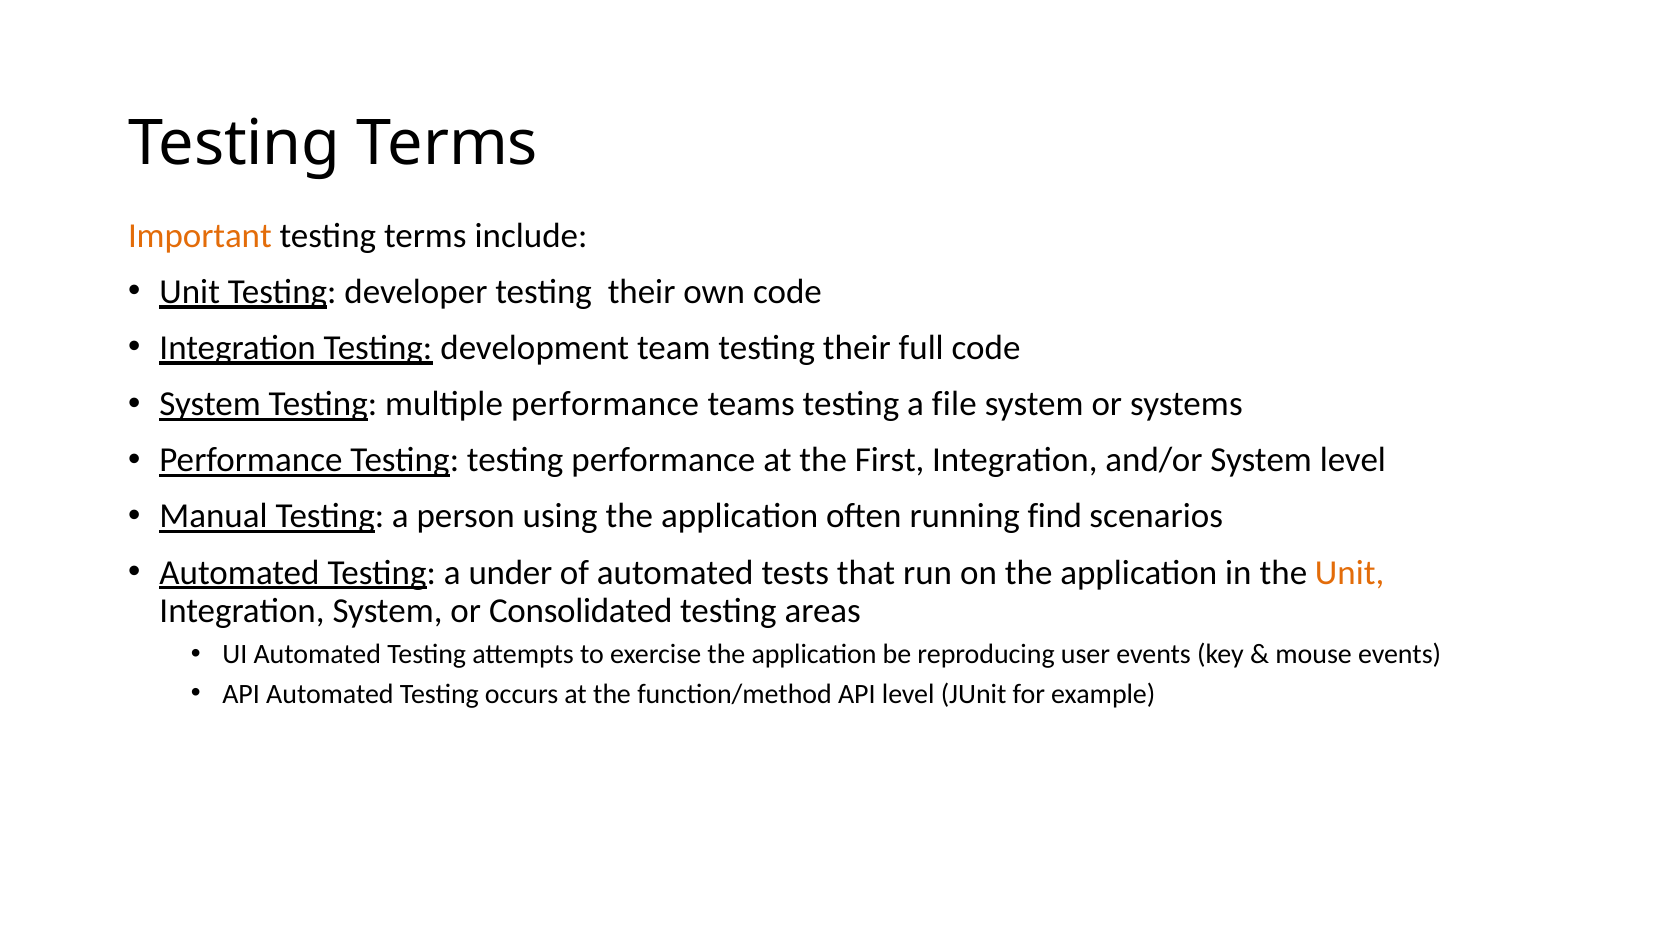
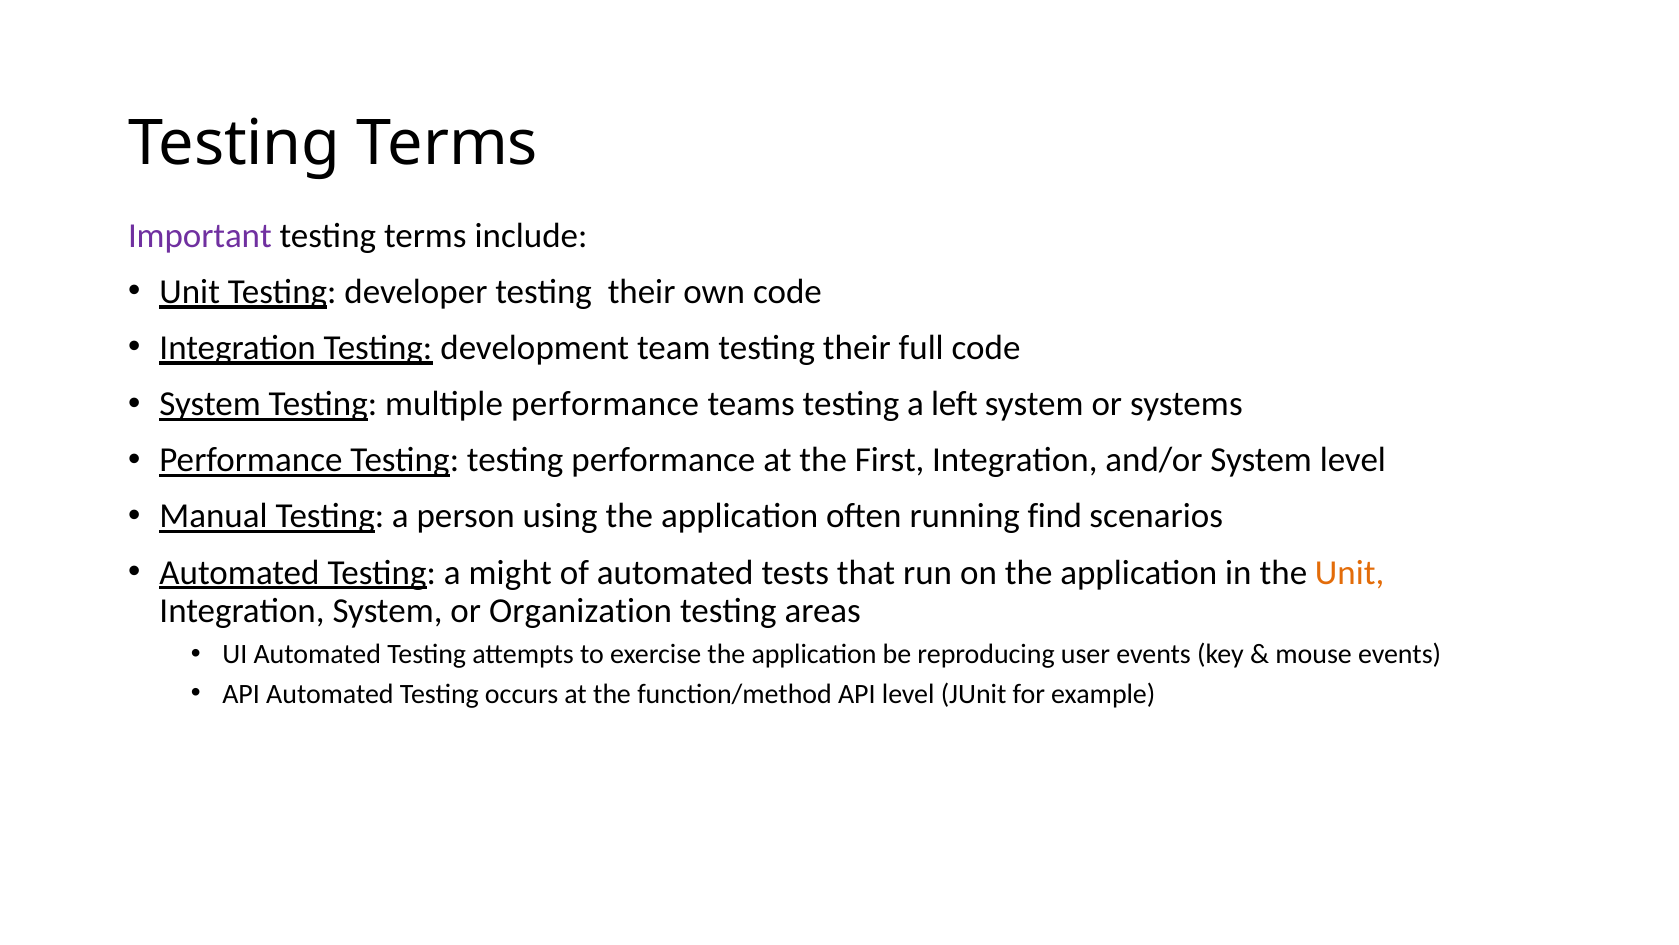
Important colour: orange -> purple (200, 236)
file: file -> left (955, 404)
under: under -> might (510, 572)
Consolidated: Consolidated -> Organization (581, 611)
